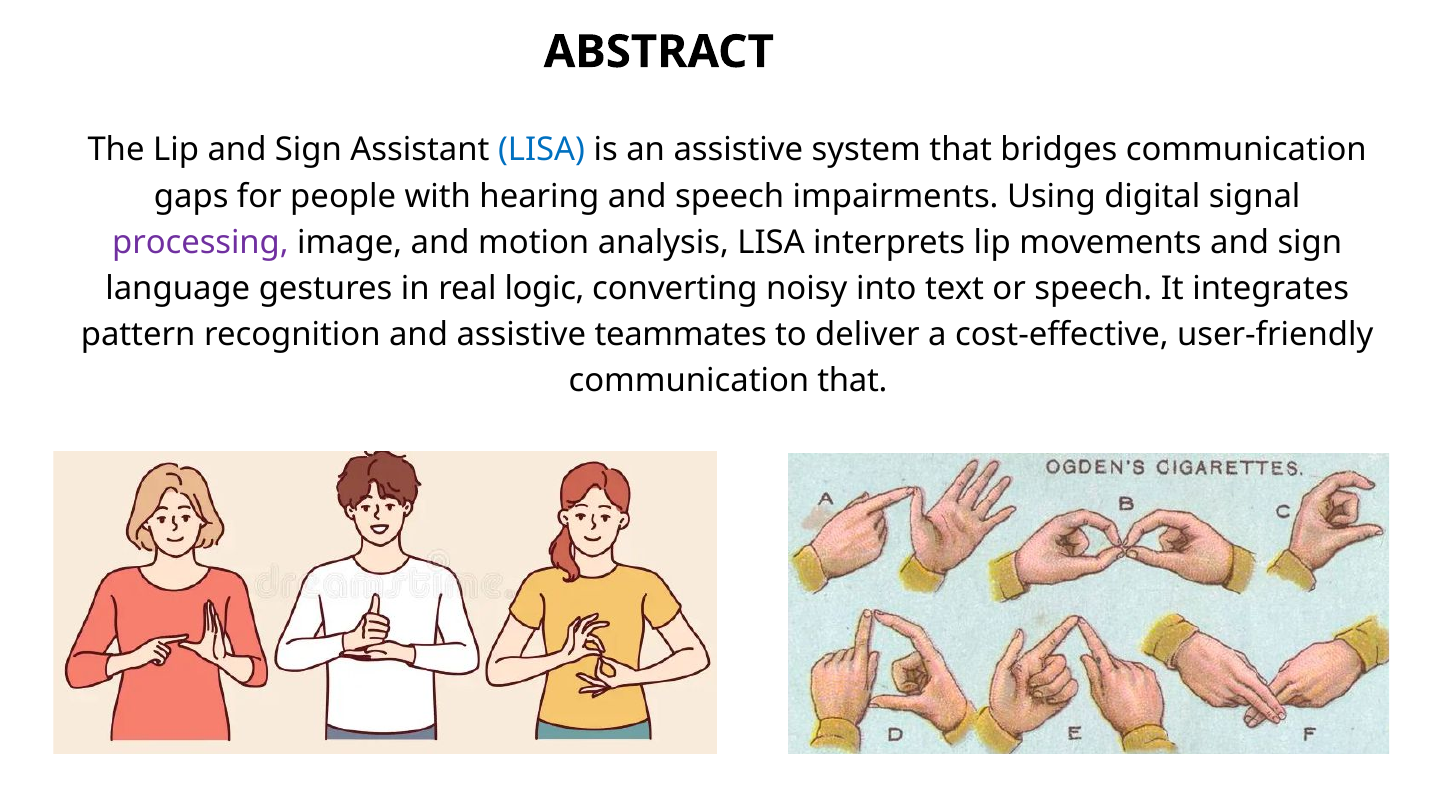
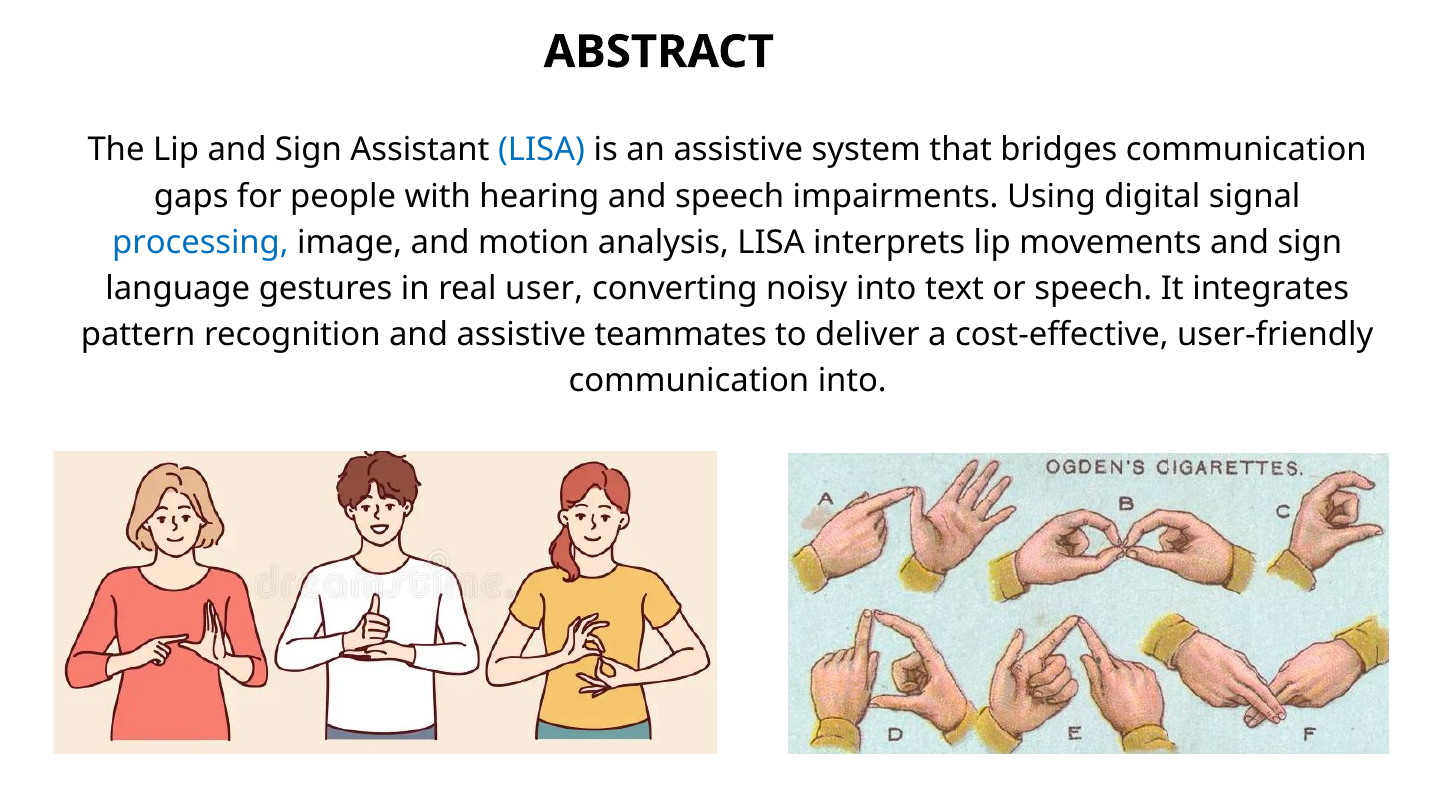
processing colour: purple -> blue (200, 242)
logic: logic -> user (544, 288)
communication that: that -> into (852, 380)
